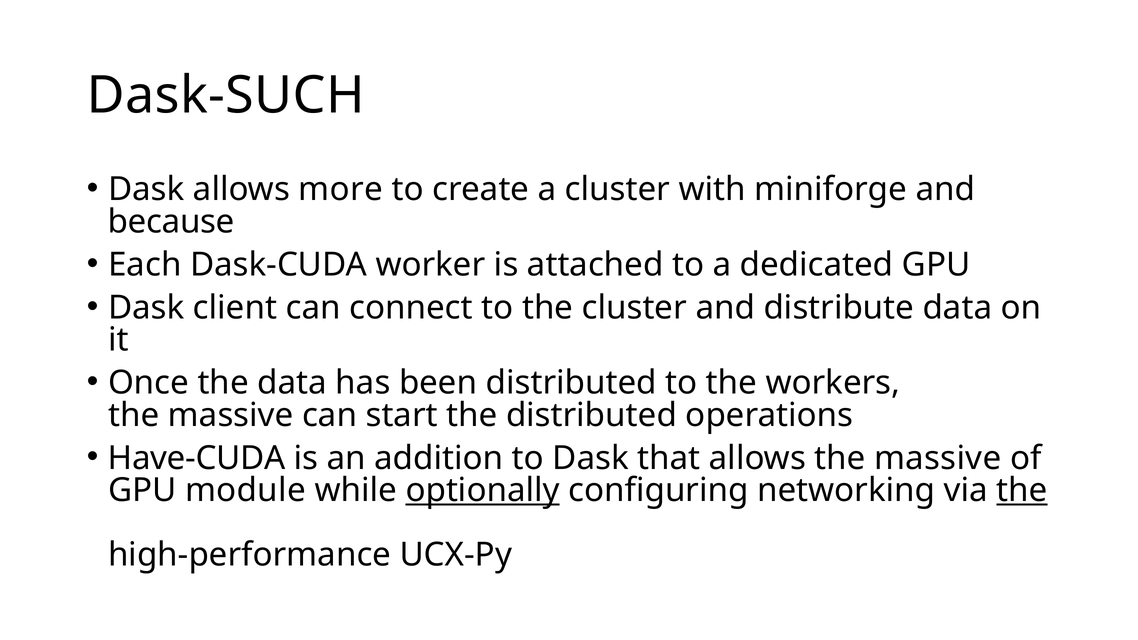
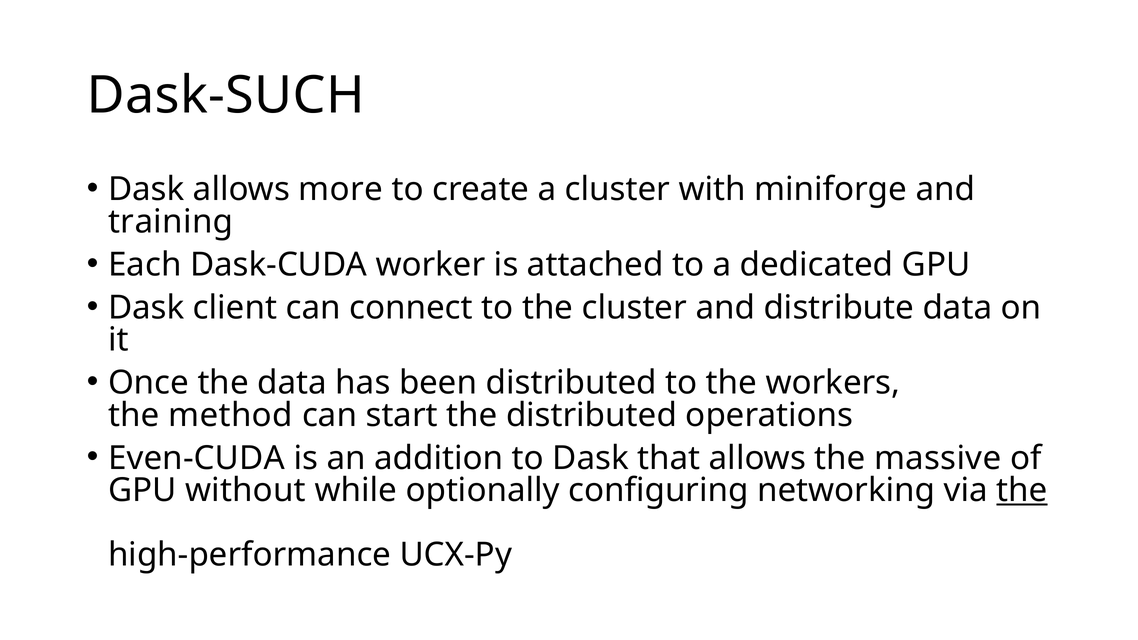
because: because -> training (171, 222)
massive: massive -> method (231, 415)
Have-CUDA: Have-CUDA -> Even-CUDA (196, 458)
module: module -> without (245, 490)
optionally underline: present -> none (483, 490)
